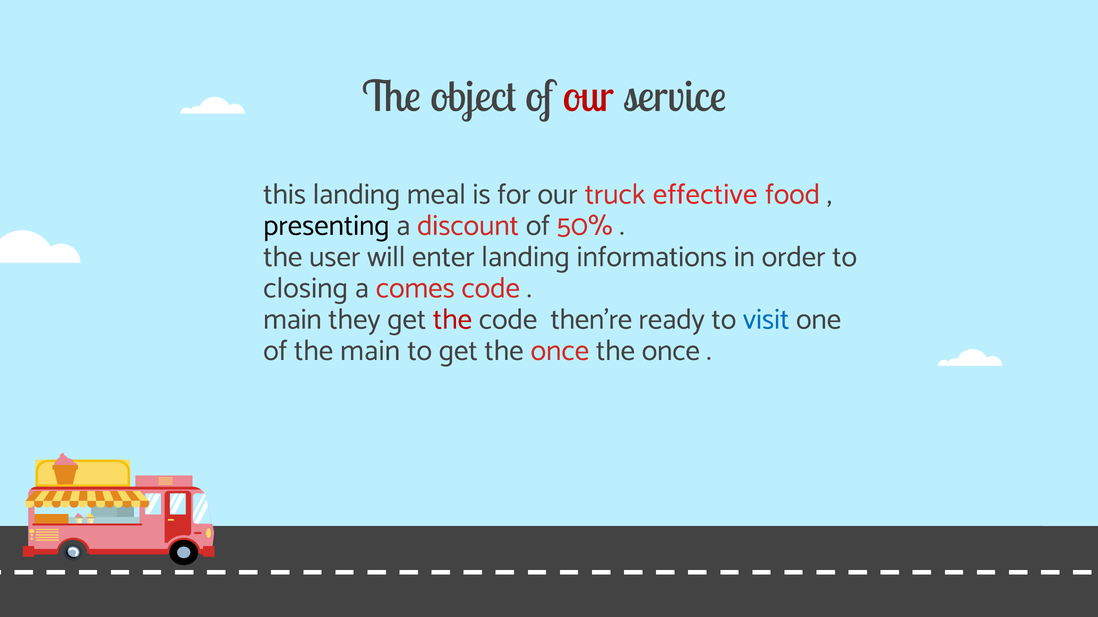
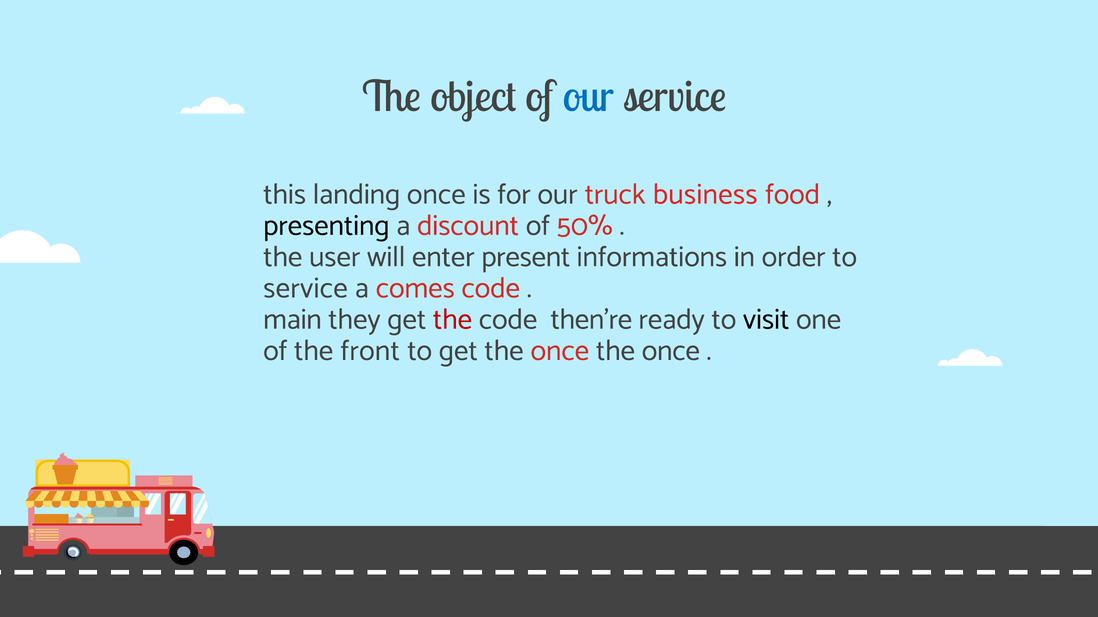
our colour: red -> blue (588, 97)
landing meal: meal -> once (436, 194)
effective: effective -> business (705, 194)
enter landing: landing -> present (526, 257)
closing: closing -> service (305, 288)
visit colour: blue -> black (766, 319)
the main: main -> front (370, 351)
